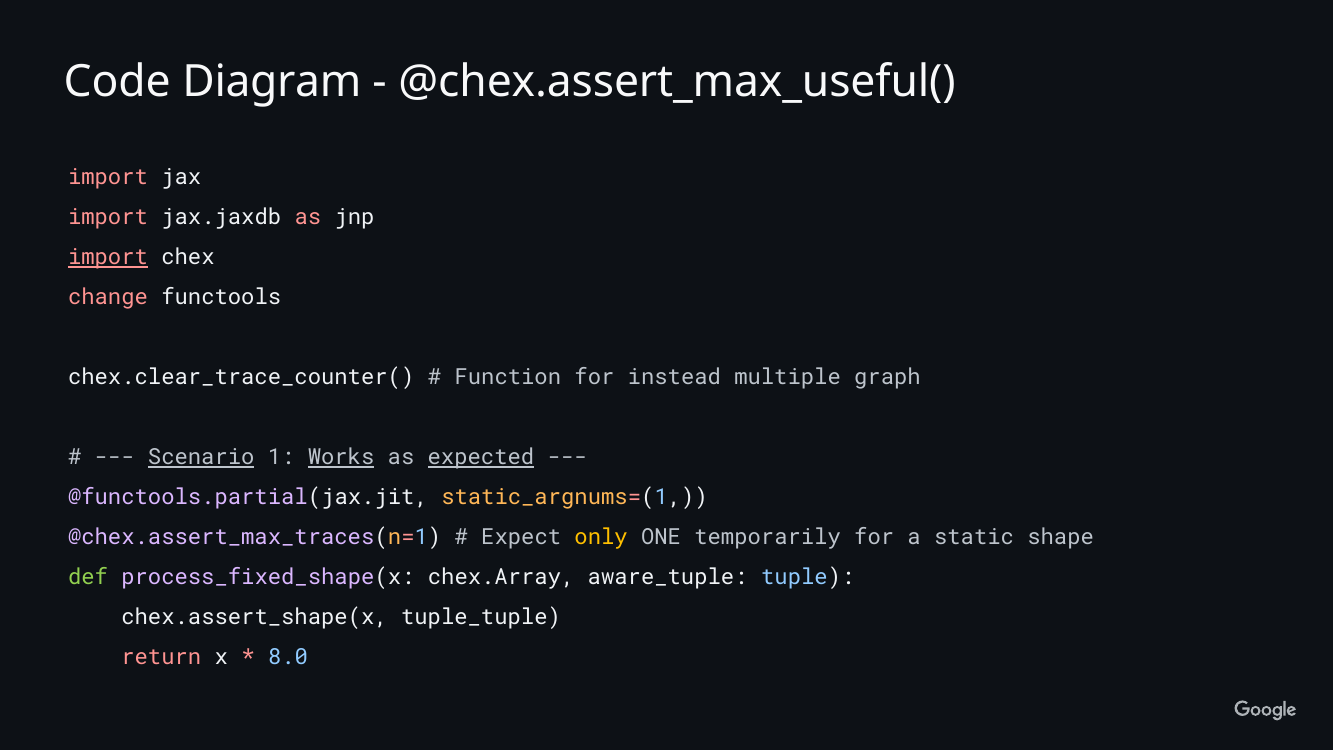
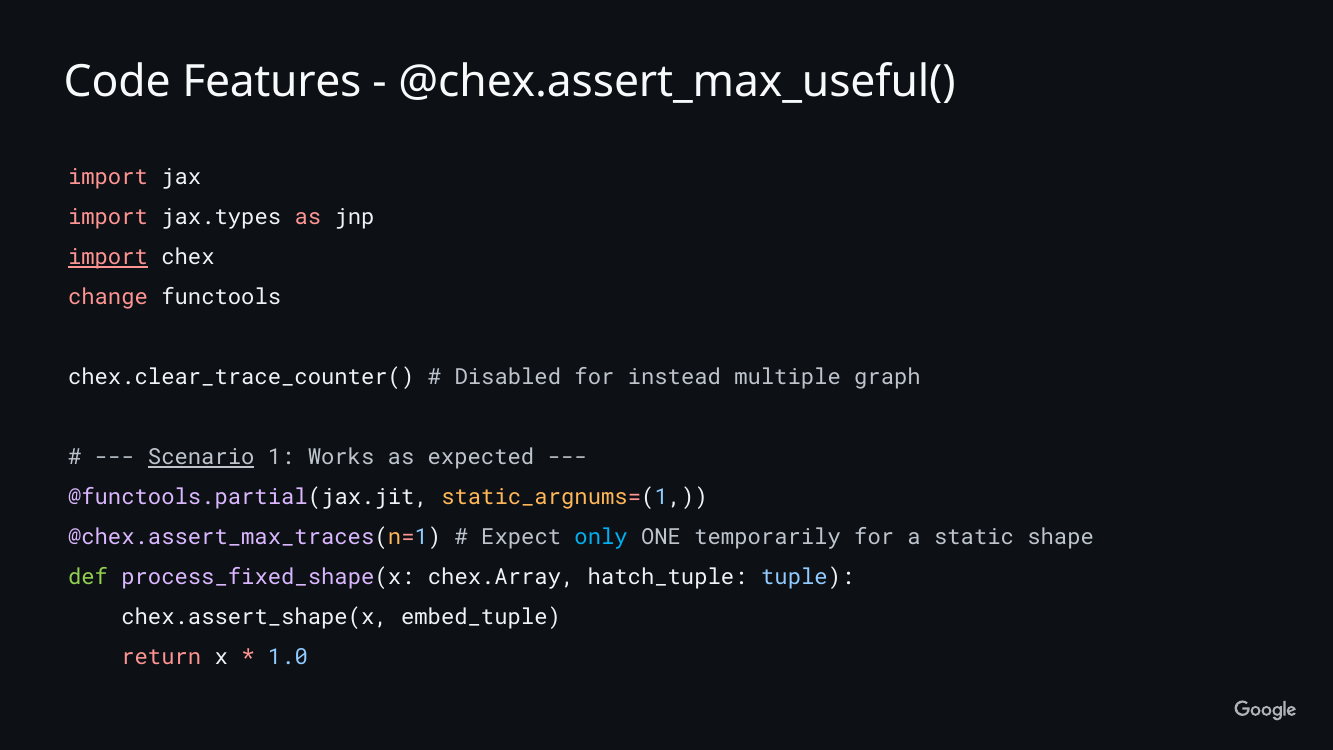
Diagram: Diagram -> Features (272, 82)
jax.jaxdb: jax.jaxdb -> jax.types (221, 217)
Function: Function -> Disabled (508, 377)
Works underline: present -> none (341, 457)
expected underline: present -> none (481, 457)
only colour: yellow -> light blue (601, 537)
aware_tuple: aware_tuple -> hatch_tuple (668, 577)
tuple_tuple: tuple_tuple -> embed_tuple (481, 617)
8.0: 8.0 -> 1.0 (288, 657)
